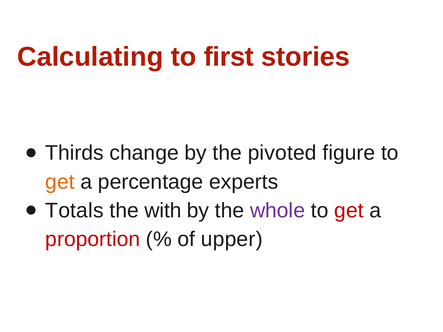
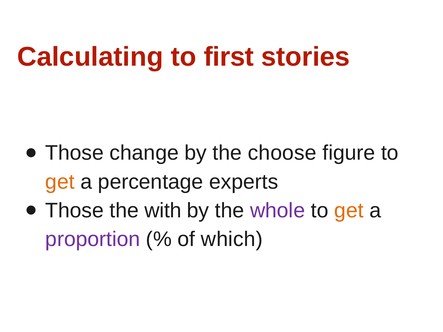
Thirds: Thirds -> Those (75, 153)
pivoted: pivoted -> choose (282, 153)
Totals: Totals -> Those (75, 211)
get colour: red -> orange (349, 211)
proportion colour: red -> purple (93, 239)
upper: upper -> which (232, 239)
